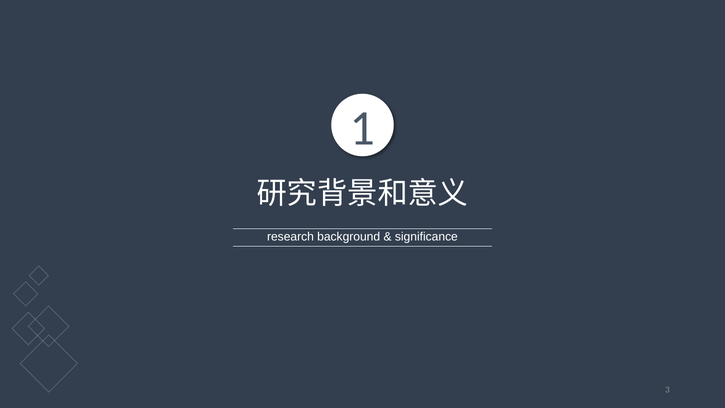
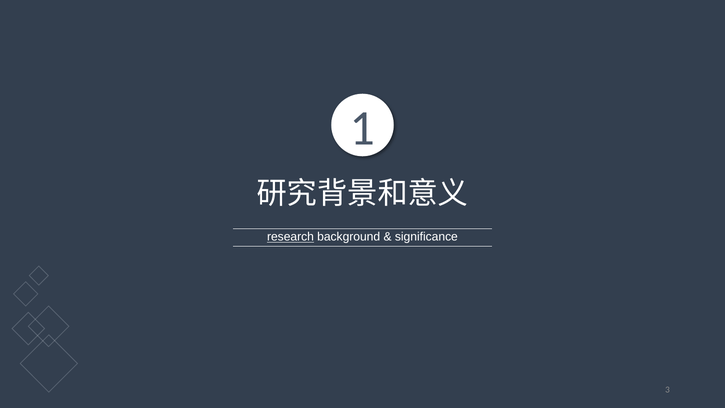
research underline: none -> present (290, 237)
